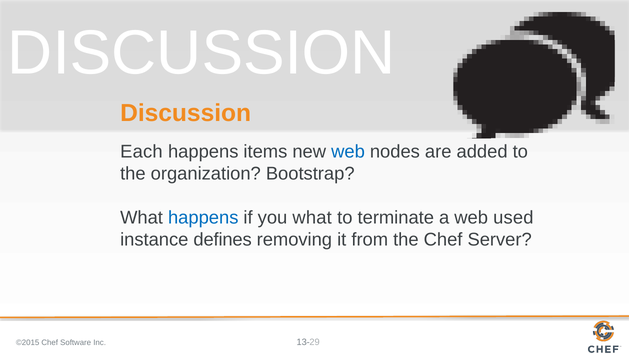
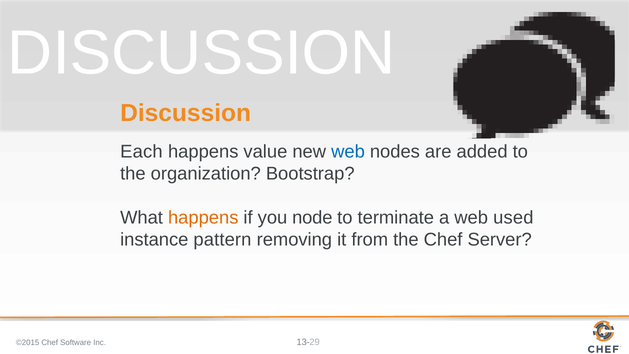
items: items -> value (265, 151)
happens colour: blue -> orange (203, 217)
you what: what -> node (312, 217)
defines: defines -> pattern (222, 239)
